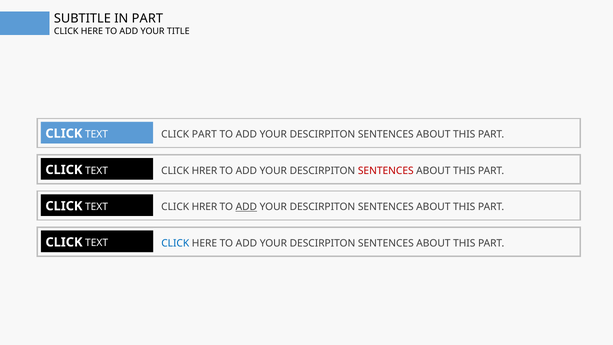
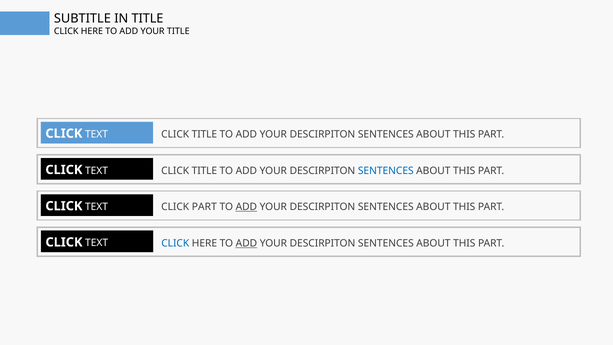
IN PART: PART -> TITLE (148, 19)
PART: PART -> TITLE (204, 134)
HRER: HRER -> TITLE (204, 171)
SENTENCES colour: red -> blue (386, 171)
HRER: HRER -> PART (204, 207)
ADD underline: none -> present (246, 243)
